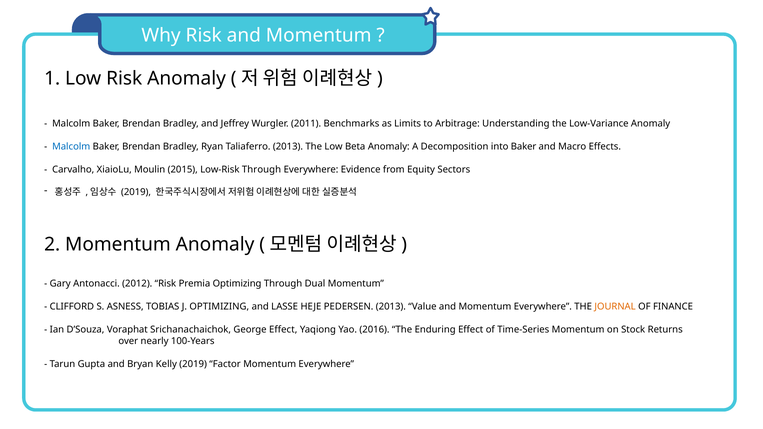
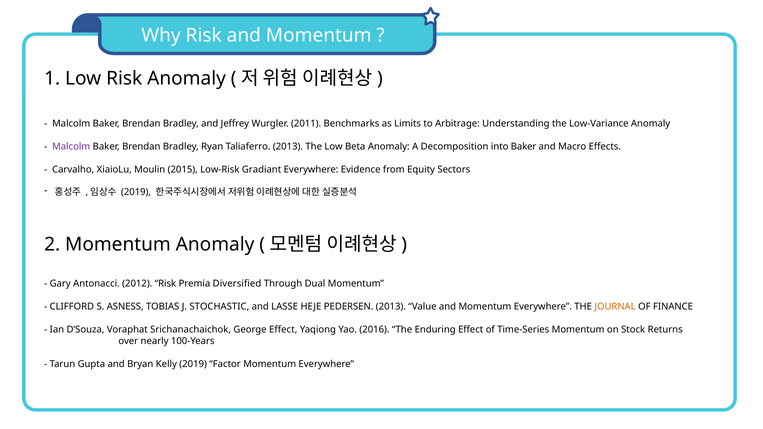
Malcolm colour: blue -> purple (71, 147)
Low-Risk Through: Through -> Gradiant (262, 169)
Premia Optimizing: Optimizing -> Diversified (237, 284)
J OPTIMIZING: OPTIMIZING -> STOCHASTIC (219, 307)
